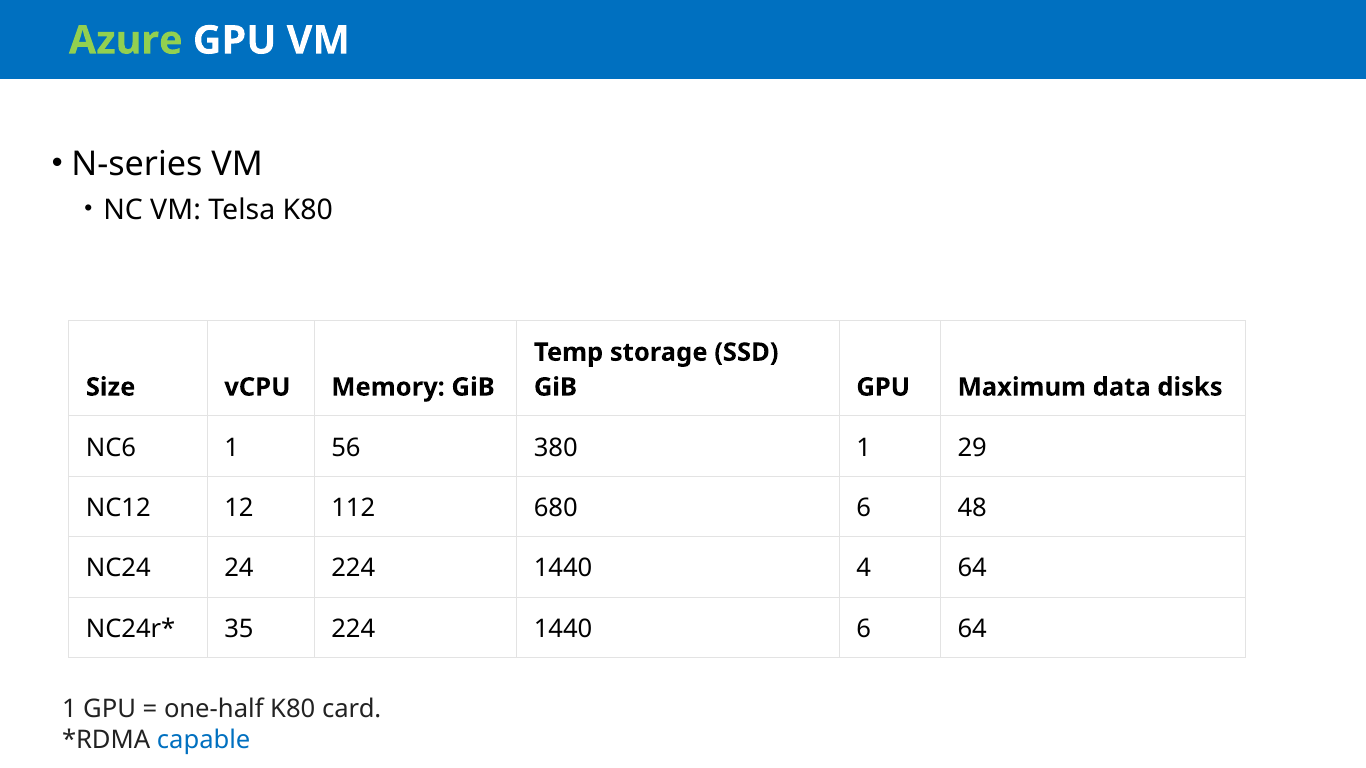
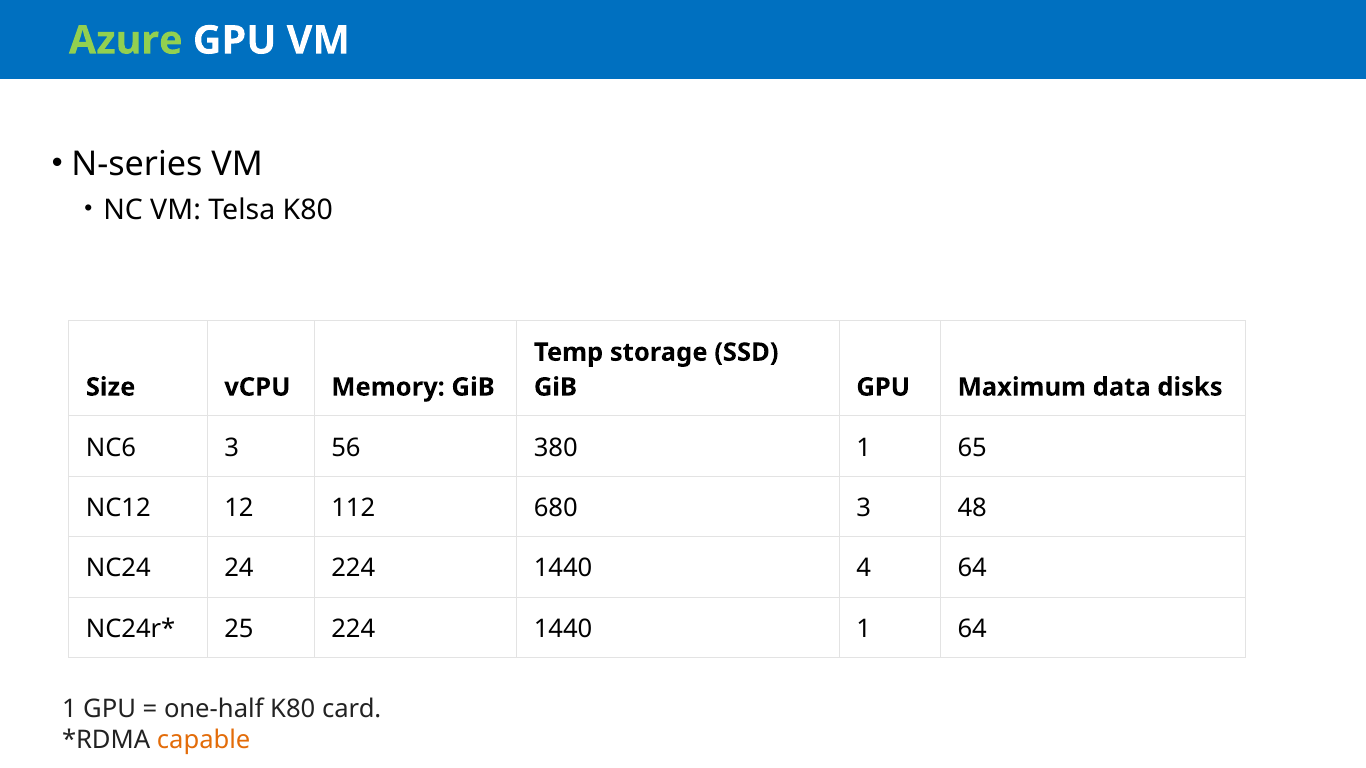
NC6 1: 1 -> 3 (232, 448)
29: 29 -> 65 (972, 448)
680 6: 6 -> 3 (864, 508)
35: 35 -> 25 (239, 629)
1440 6: 6 -> 1 (864, 629)
capable colour: blue -> orange (204, 740)
